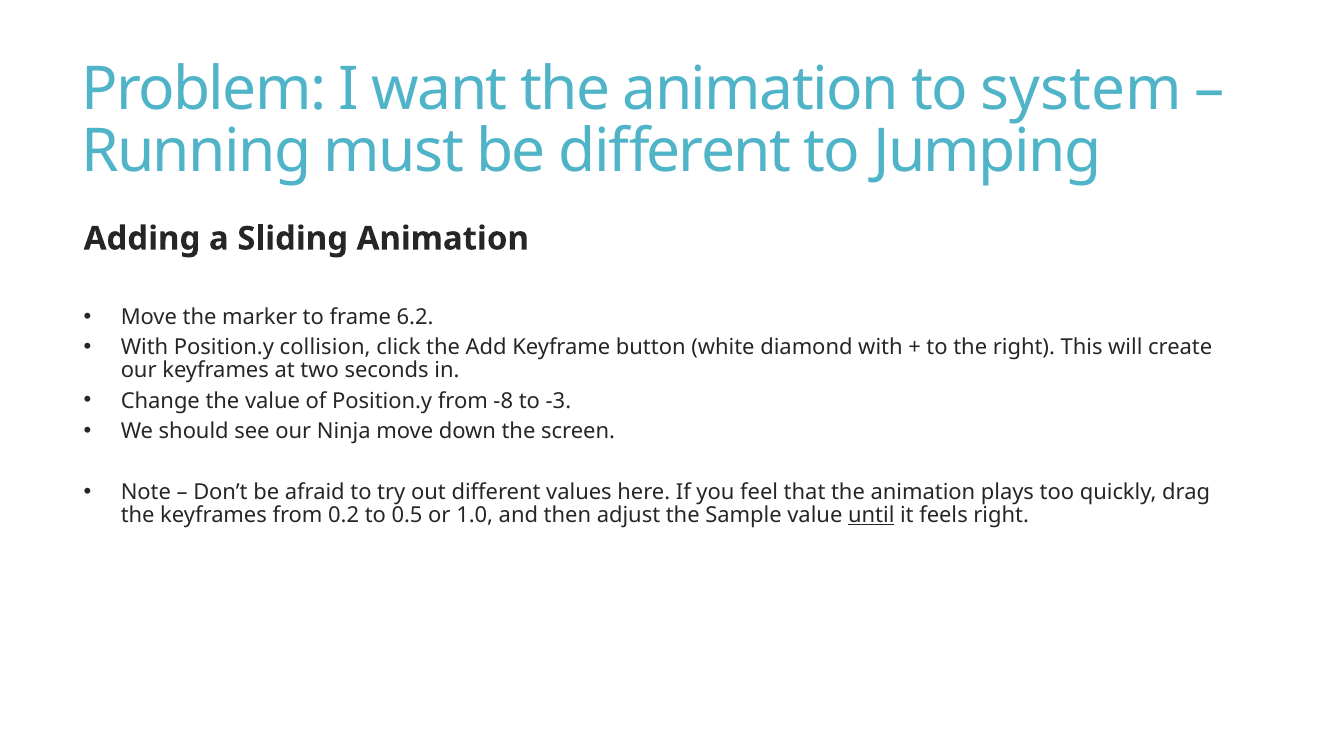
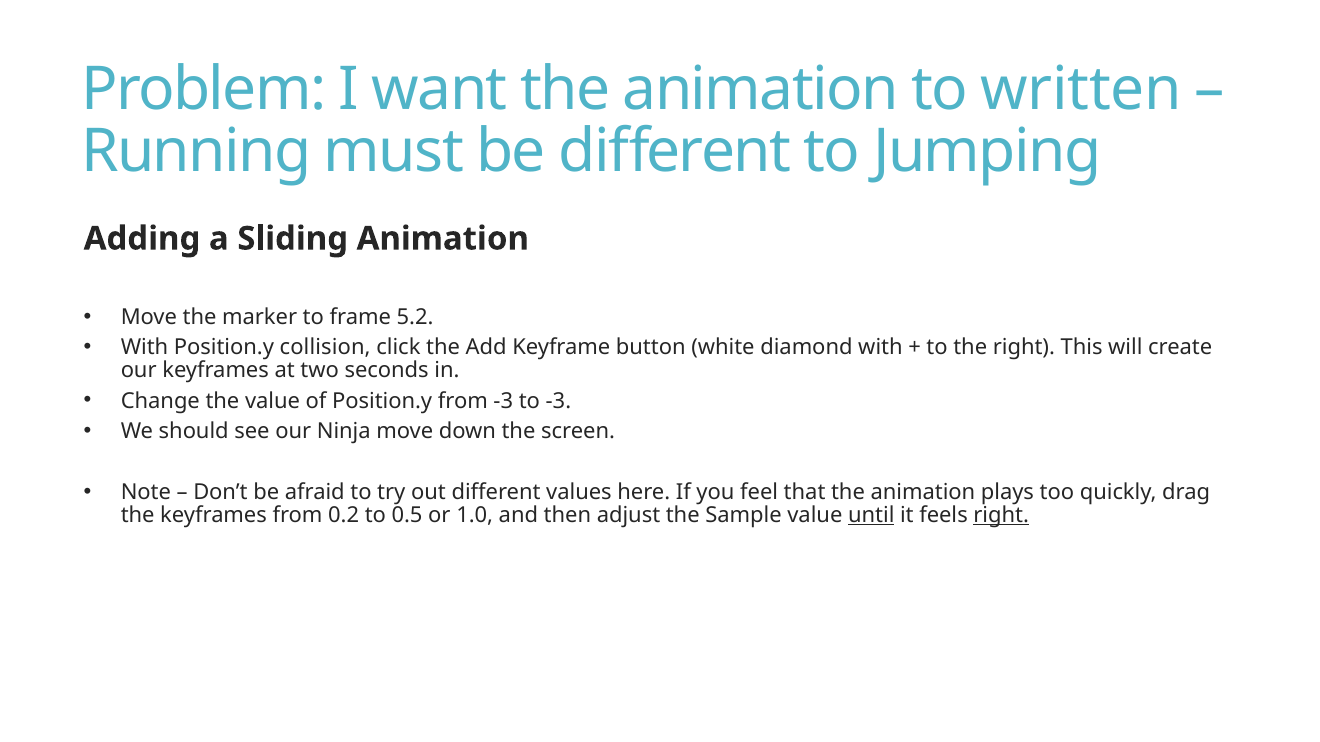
system: system -> written (1081, 90)
6.2: 6.2 -> 5.2 (415, 317)
from -8: -8 -> -3 (503, 401)
right underline: none -> present (1001, 515)
